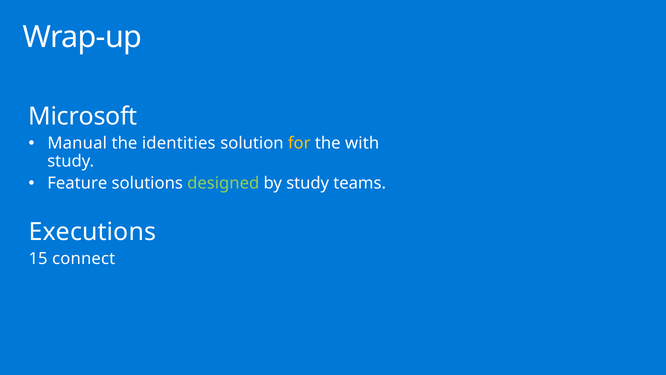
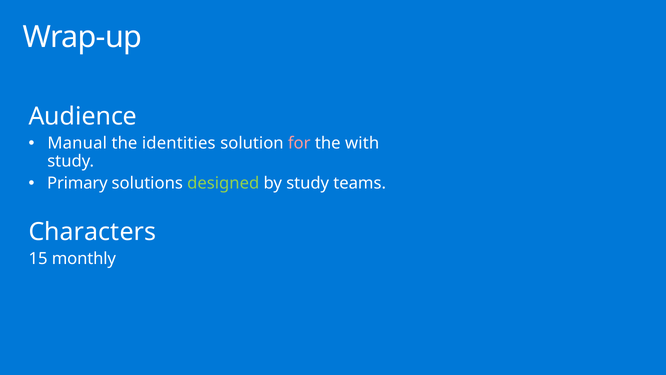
Microsoft: Microsoft -> Audience (83, 116)
for colour: yellow -> pink (299, 143)
Feature: Feature -> Primary (77, 183)
Executions: Executions -> Characters (92, 232)
connect: connect -> monthly (84, 259)
